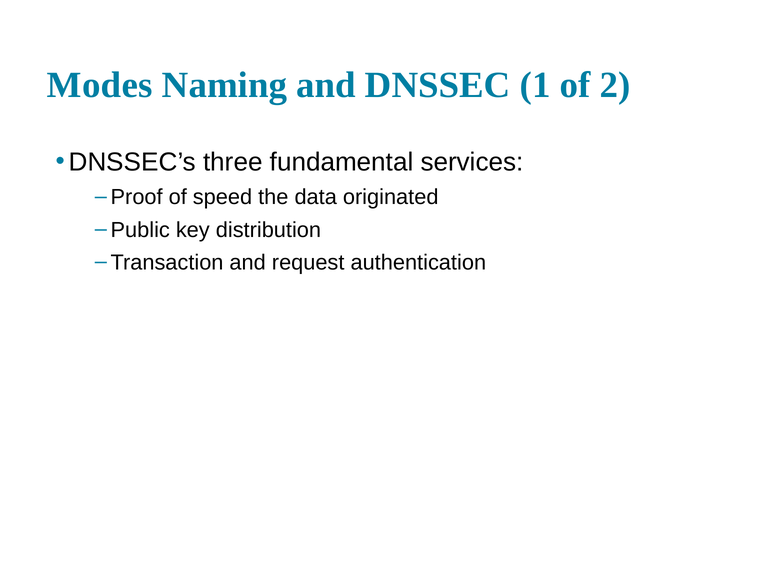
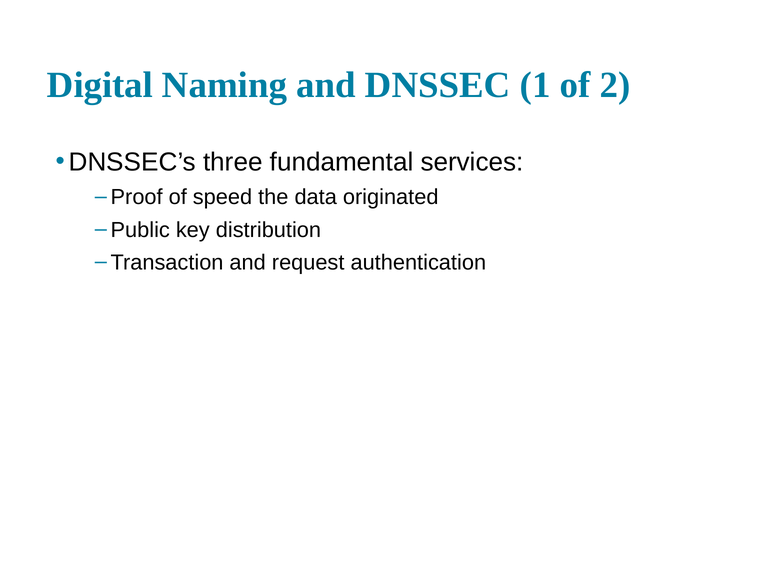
Modes: Modes -> Digital (100, 85)
